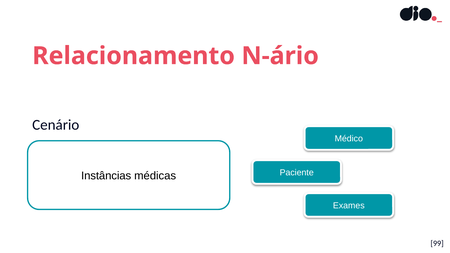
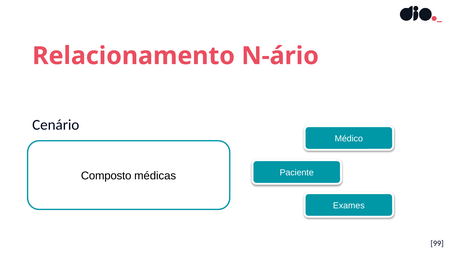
Instâncias: Instâncias -> Composto (106, 176)
